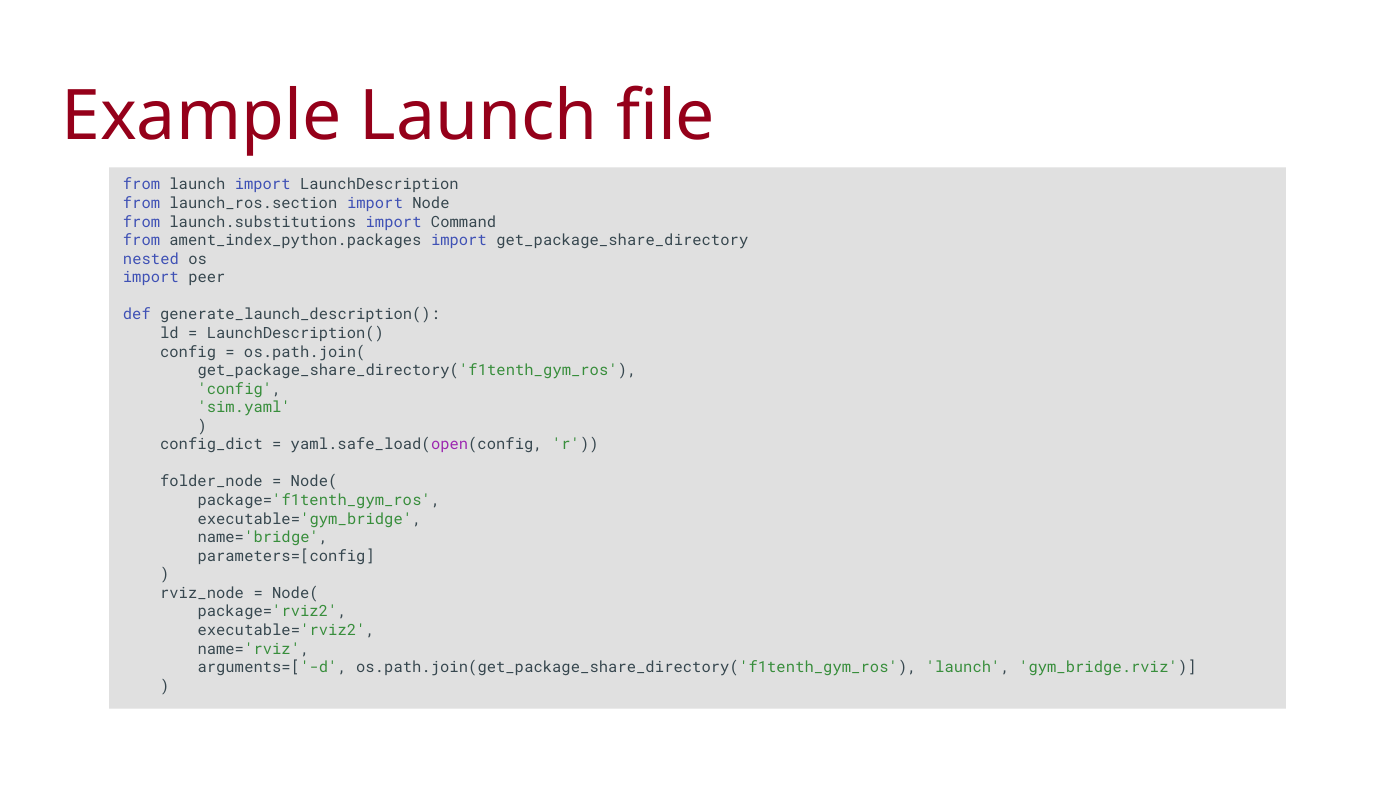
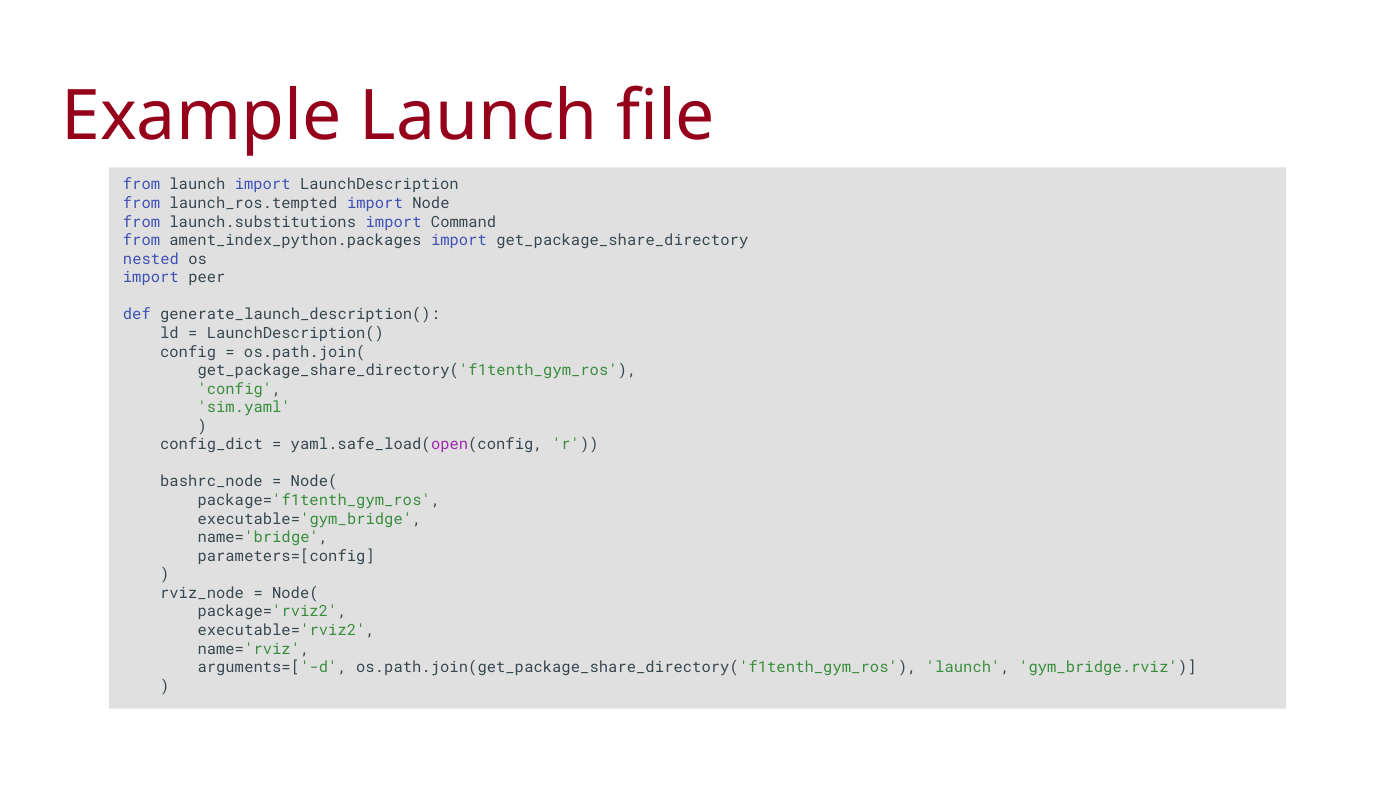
launch_ros.section: launch_ros.section -> launch_ros.tempted (253, 203)
folder_node: folder_node -> bashrc_node (211, 482)
